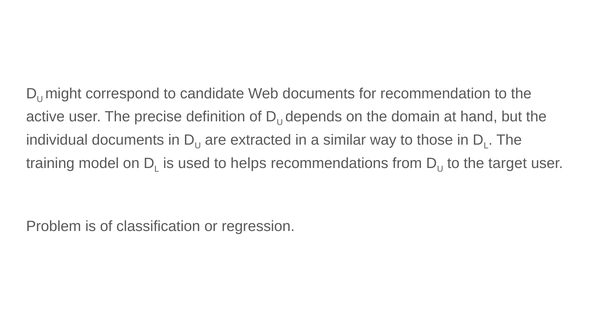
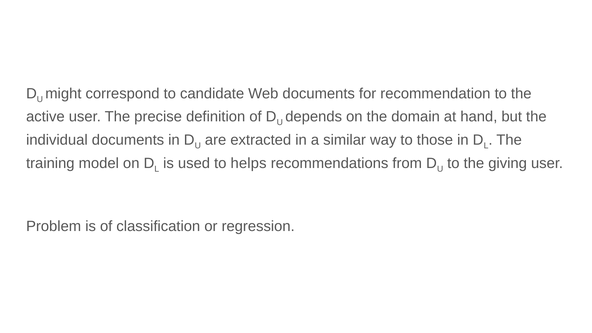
target: target -> giving (508, 163)
